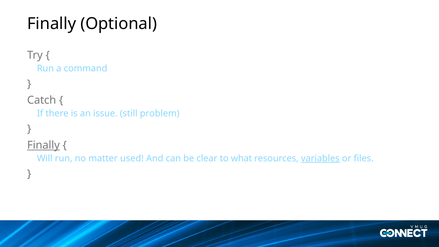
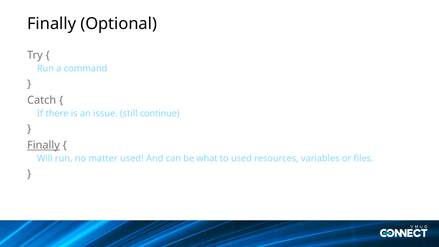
problem: problem -> continue (160, 113)
clear: clear -> what (207, 158)
to what: what -> used (241, 158)
variables underline: present -> none (320, 158)
